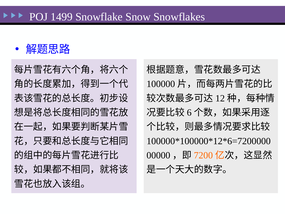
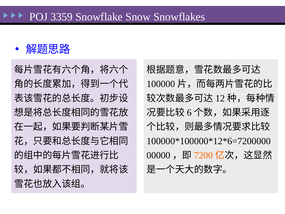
1499: 1499 -> 3359 (62, 17)
